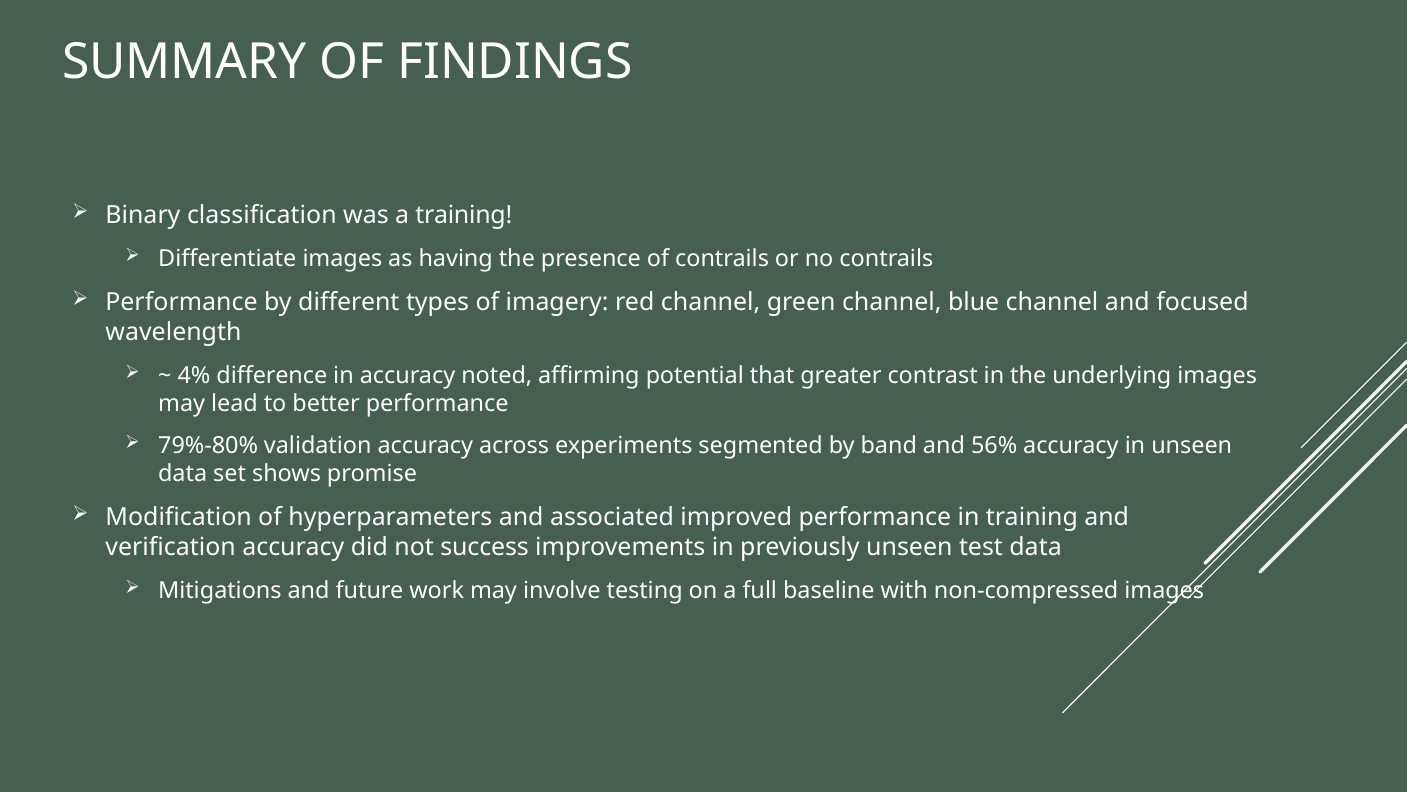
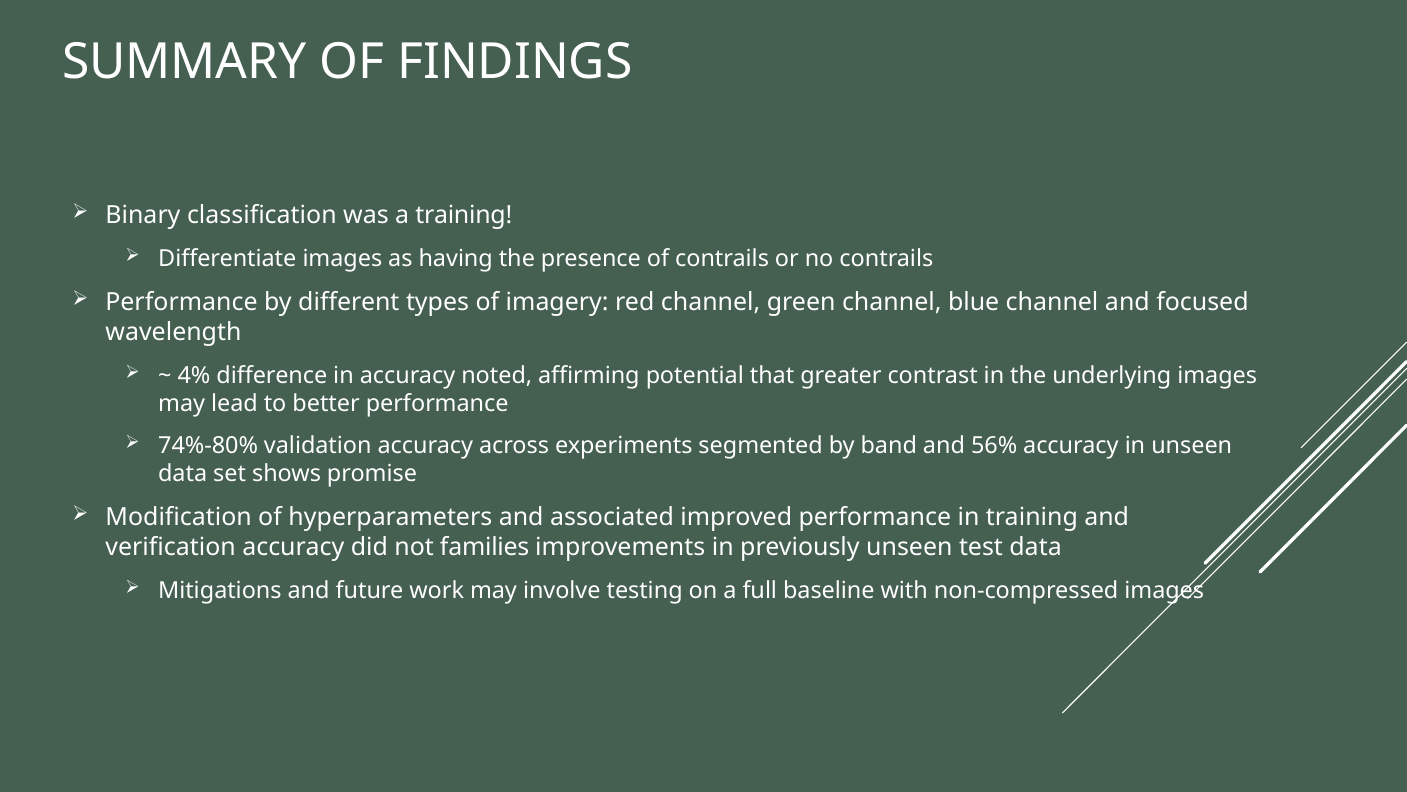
79%-80%: 79%-80% -> 74%-80% (208, 445)
success: success -> families (485, 547)
